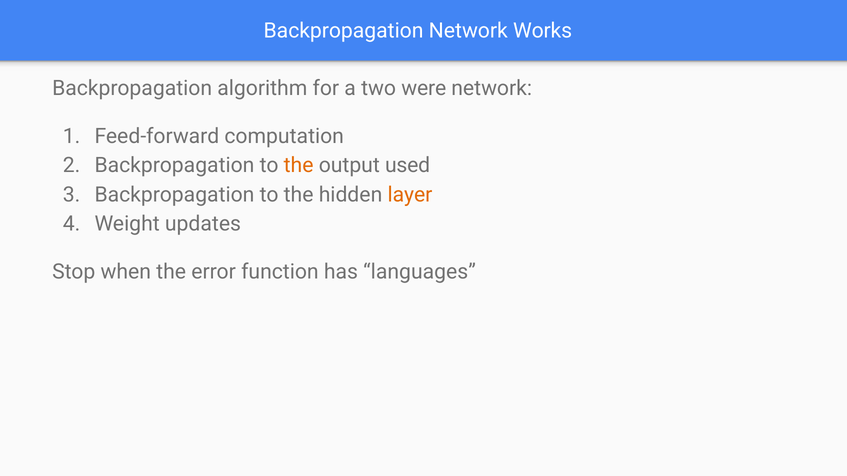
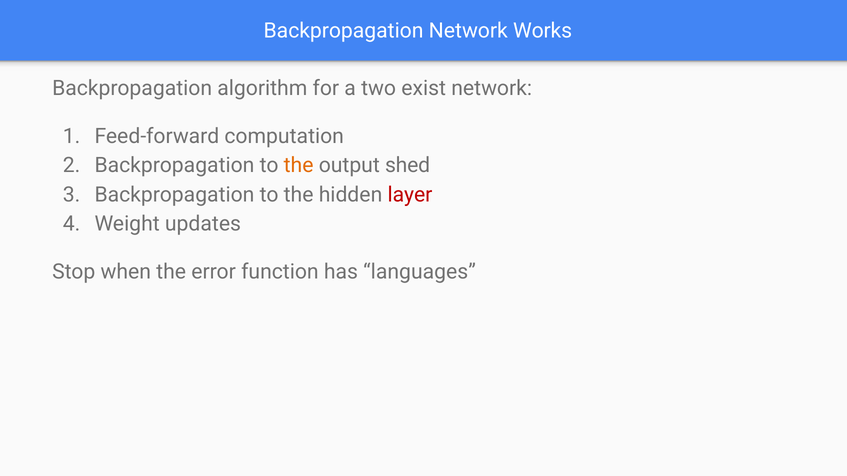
were: were -> exist (424, 88)
used: used -> shed (408, 166)
layer colour: orange -> red (410, 195)
